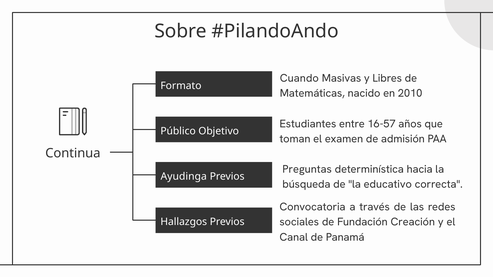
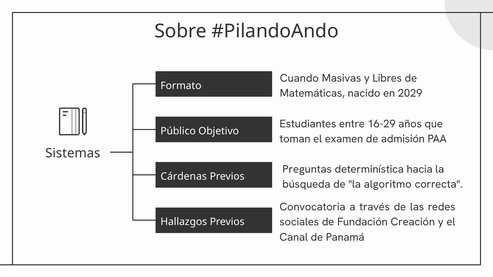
2010: 2010 -> 2029 (410, 93)
16-57: 16-57 -> 16-29 (382, 124)
Continua: Continua -> Sistemas (73, 153)
Ayudinga: Ayudinga -> Cárdenas (184, 177)
educativo: educativo -> algoritmo (388, 184)
